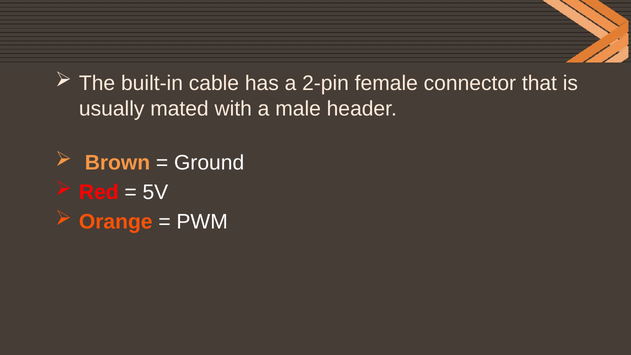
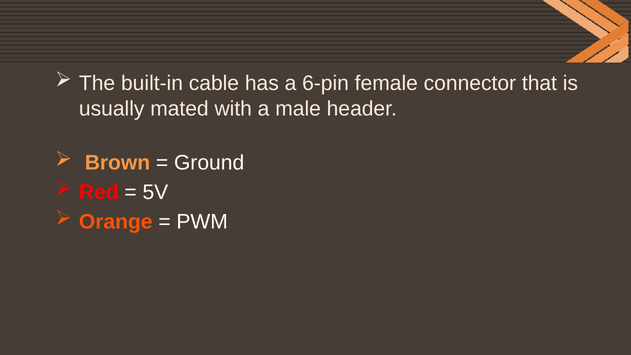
2-pin: 2-pin -> 6-pin (326, 83)
